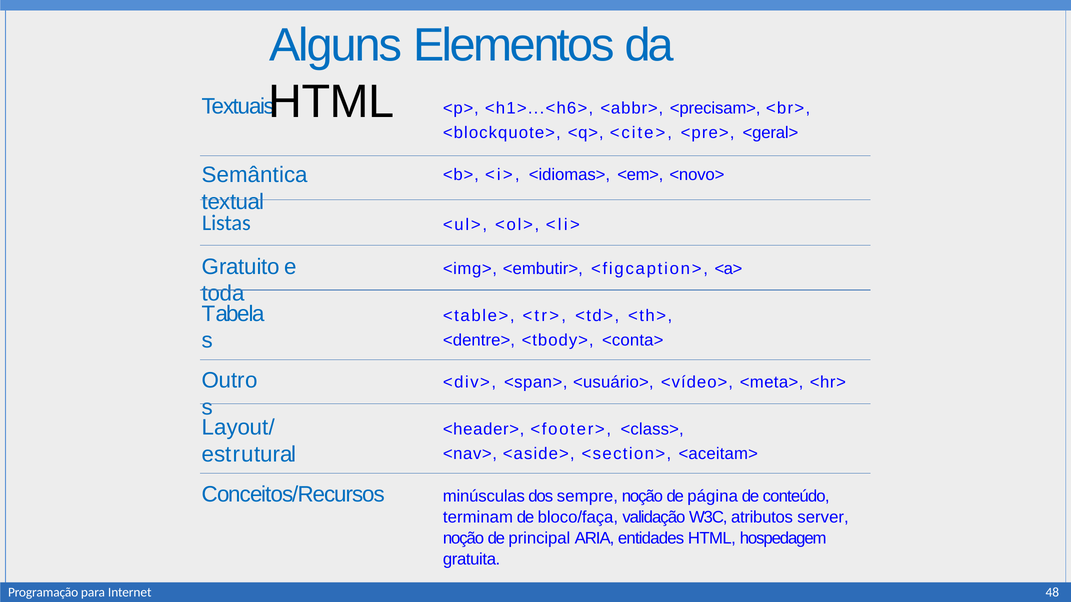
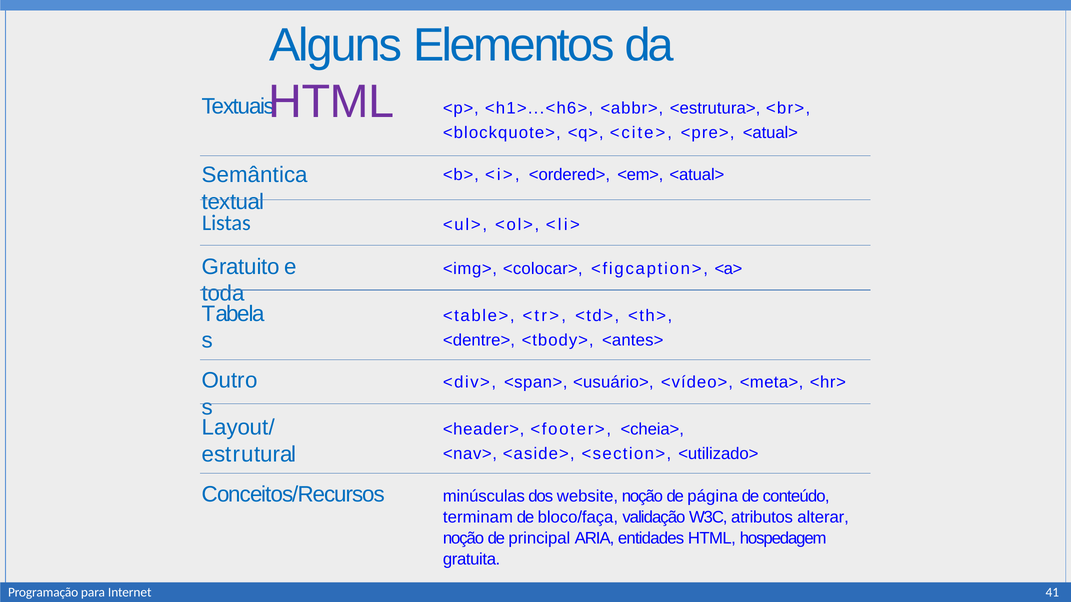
HTML colour: black -> purple (331, 102)
<precisam>: <precisam> -> <estrutura> (715, 108)
<pre> <geral>: <geral> -> <atual> (770, 133)
<idiomas>: <idiomas> -> <ordered> (569, 175)
<em> <novo>: <novo> -> <atual> (697, 175)
<embutir>: <embutir> -> <colocar> (543, 269)
<conta>: <conta> -> <antes> (633, 340)
<class>: <class> -> <cheia> (652, 430)
<aceitam>: <aceitam> -> <utilizado> (718, 454)
sempre: sempre -> website (587, 496)
server: server -> alterar (823, 518)
48: 48 -> 41 (1052, 593)
